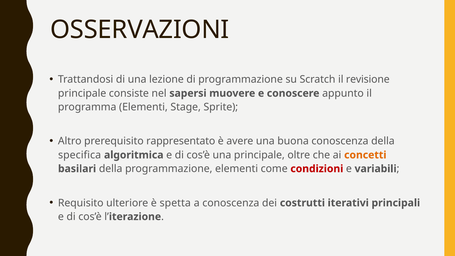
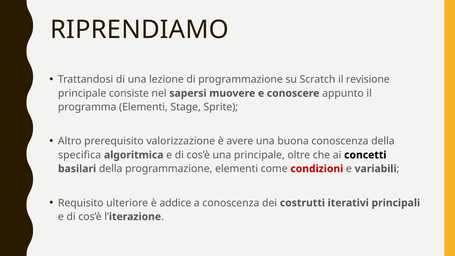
OSSERVAZIONI: OSSERVAZIONI -> RIPRENDIAMO (139, 30)
rappresentato: rappresentato -> valorizzazione (181, 141)
concetti colour: orange -> black (365, 155)
spetta: spetta -> addice (175, 203)
